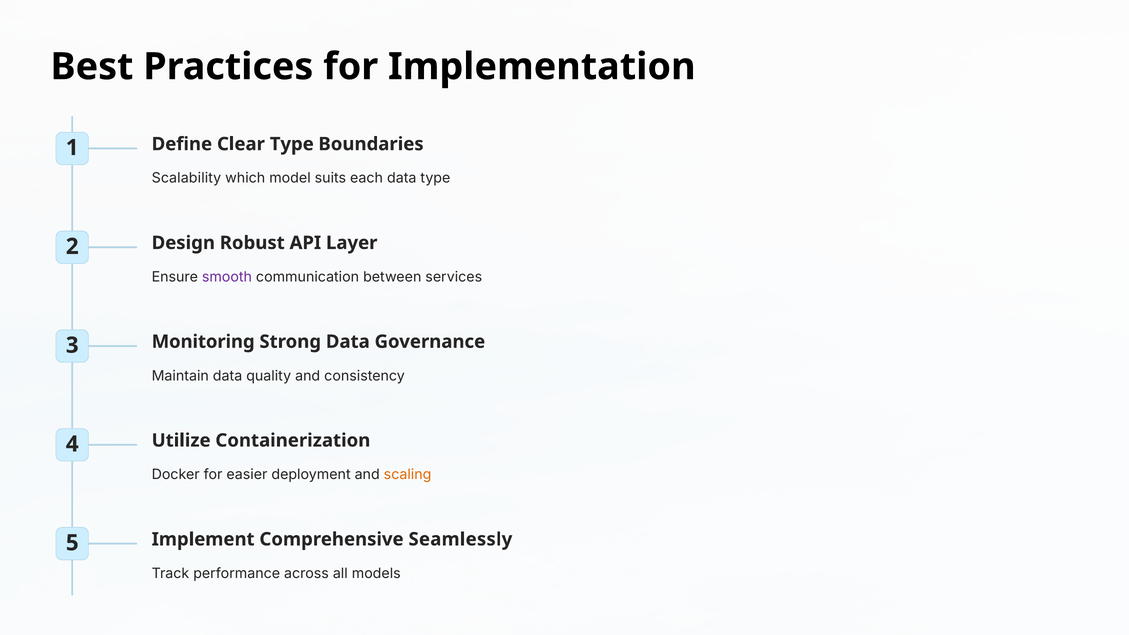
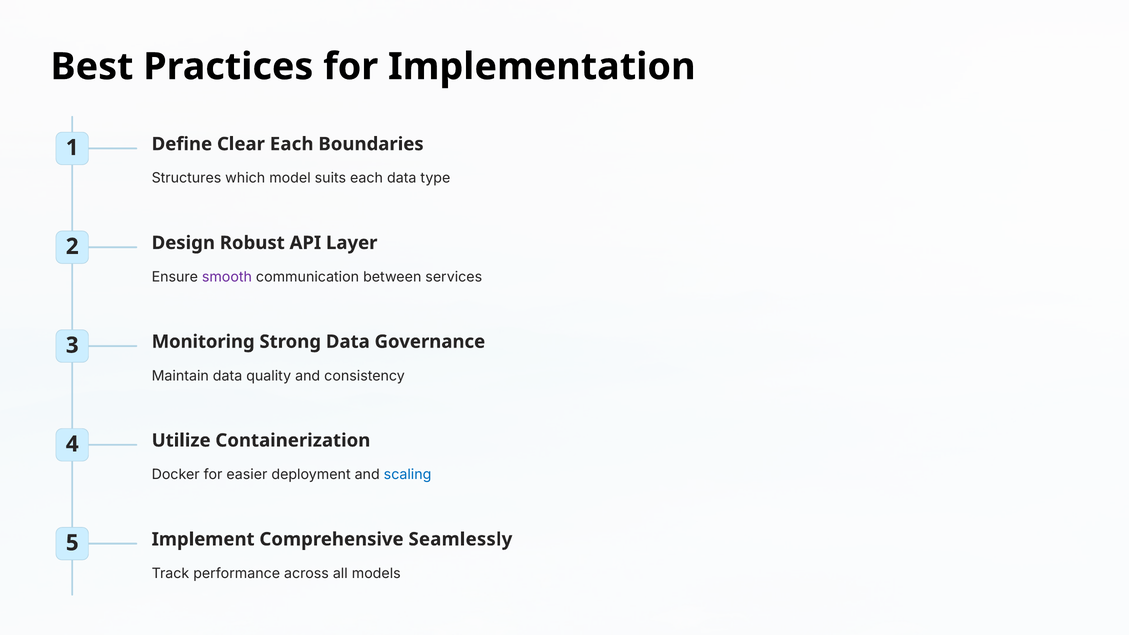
Clear Type: Type -> Each (292, 144)
Scalability: Scalability -> Structures (186, 178)
scaling colour: orange -> blue (408, 475)
